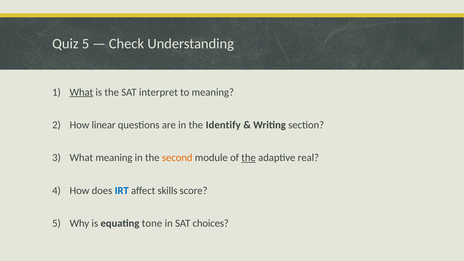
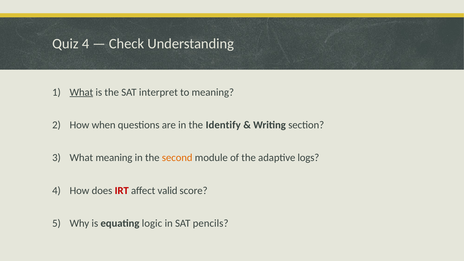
Quiz 5: 5 -> 4 (86, 44)
linear: linear -> when (104, 125)
the underline: present -> none (249, 158)
real: real -> logs (308, 158)
IRT colour: blue -> red (122, 191)
skills: skills -> valid (167, 191)
tone: tone -> logic (152, 223)
choices: choices -> pencils (211, 223)
